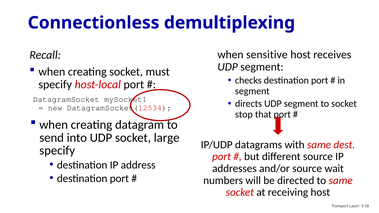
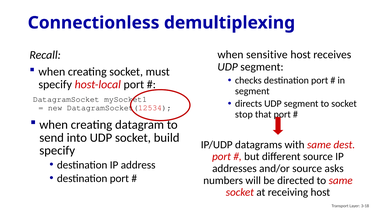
large: large -> build (167, 138)
wait: wait -> asks (334, 169)
